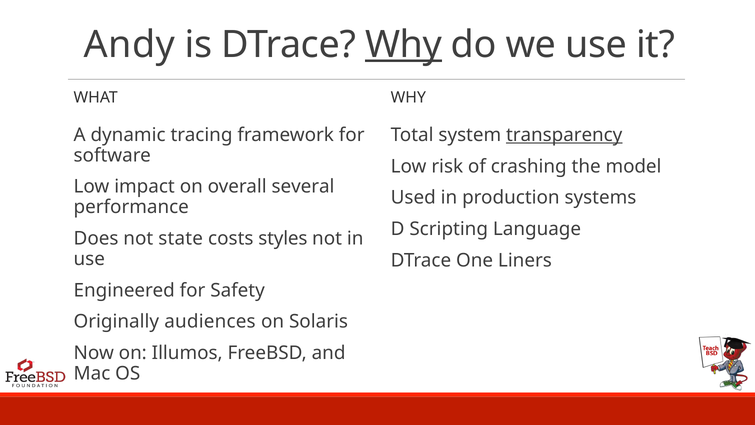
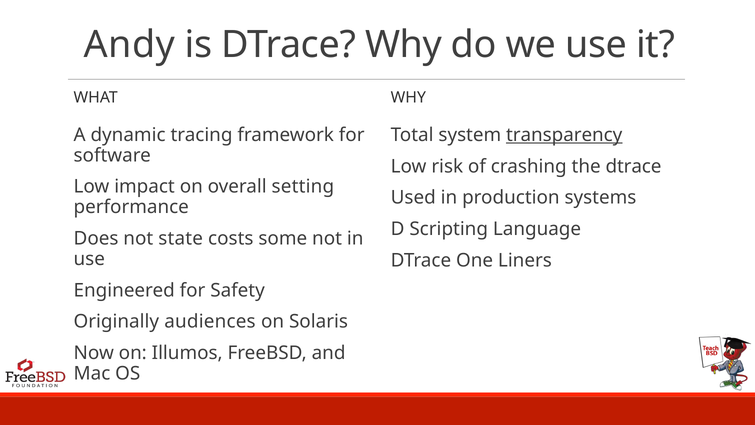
Why underline: present -> none (404, 45)
the model: model -> dtrace (634, 166)
several: several -> setting (303, 187)
styles: styles -> some (283, 238)
